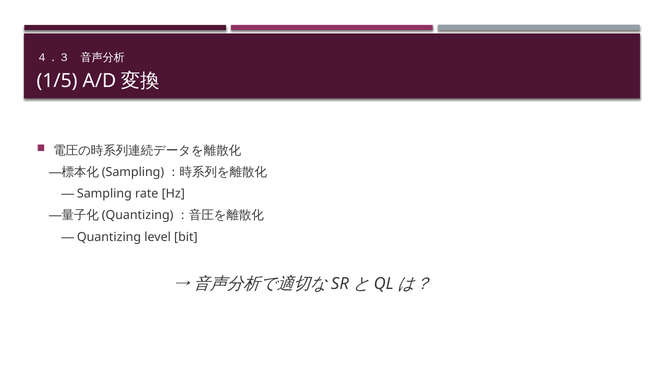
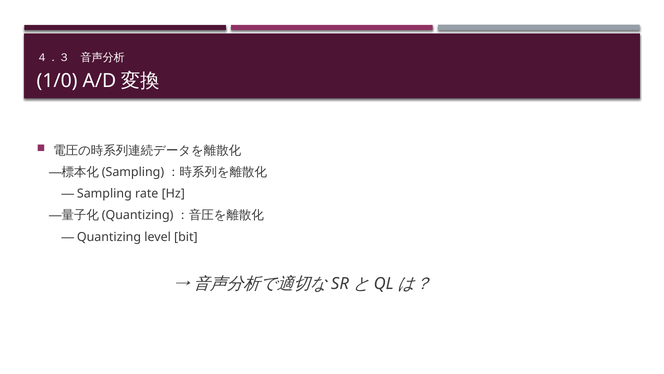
1/5: 1/5 -> 1/0 (57, 81)
